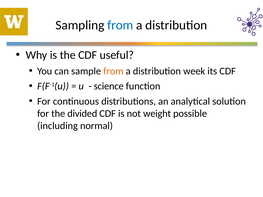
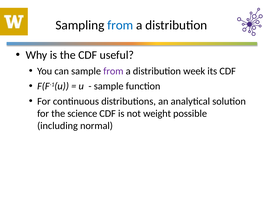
from colour: orange -> purple (113, 71)
science: science -> sample (109, 86)
divided: divided -> science (82, 114)
